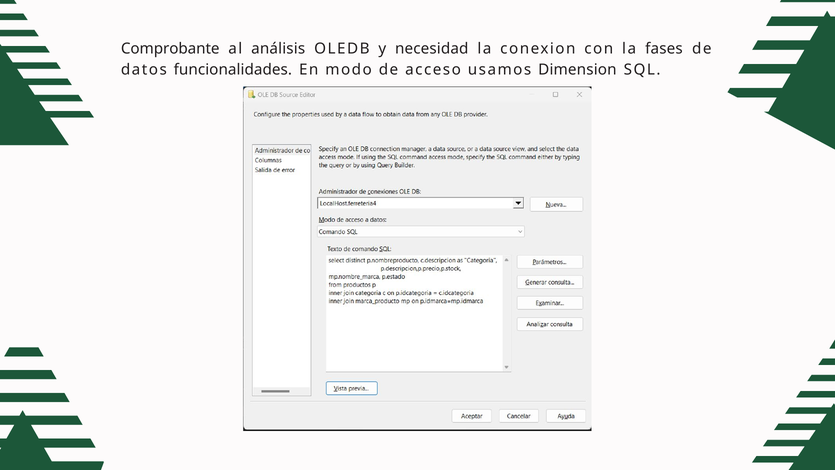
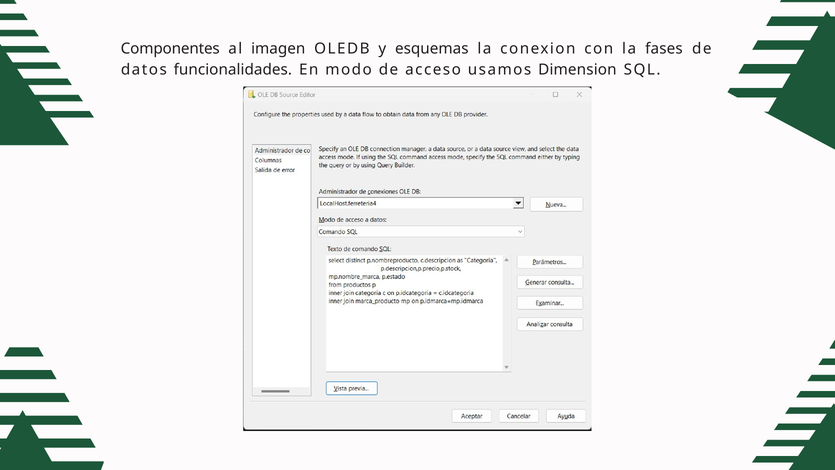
Comprobante: Comprobante -> Componentes (170, 49)
análisis: análisis -> imagen (278, 49)
necesidad: necesidad -> esquemas (432, 49)
